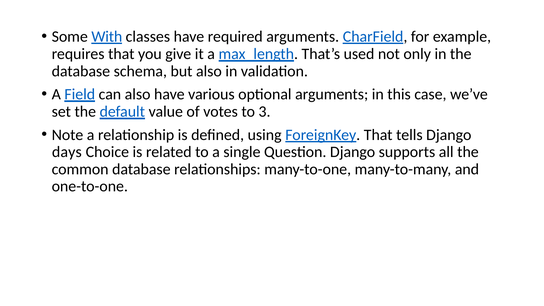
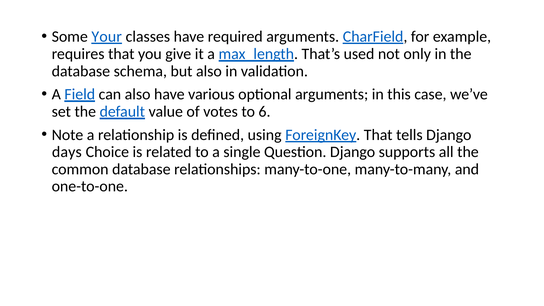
With: With -> Your (107, 37)
3: 3 -> 6 (265, 112)
